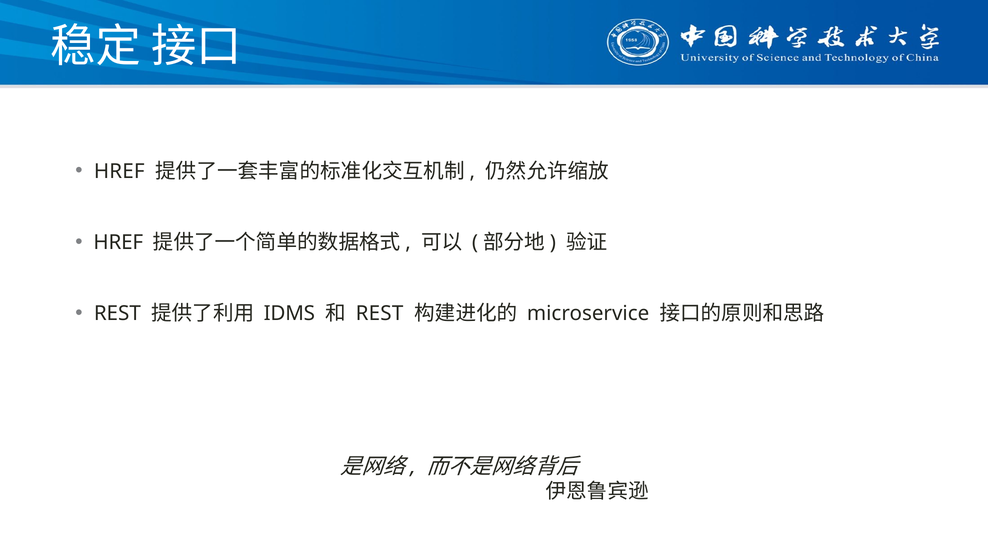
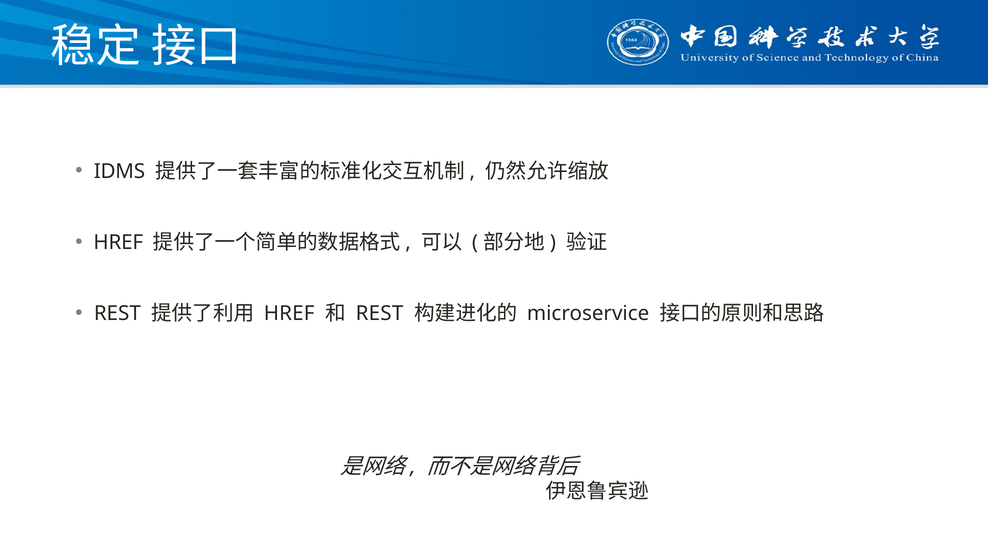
HREF: HREF -> IDMS (119, 171)
IDMS: IDMS -> HREF (289, 313)
